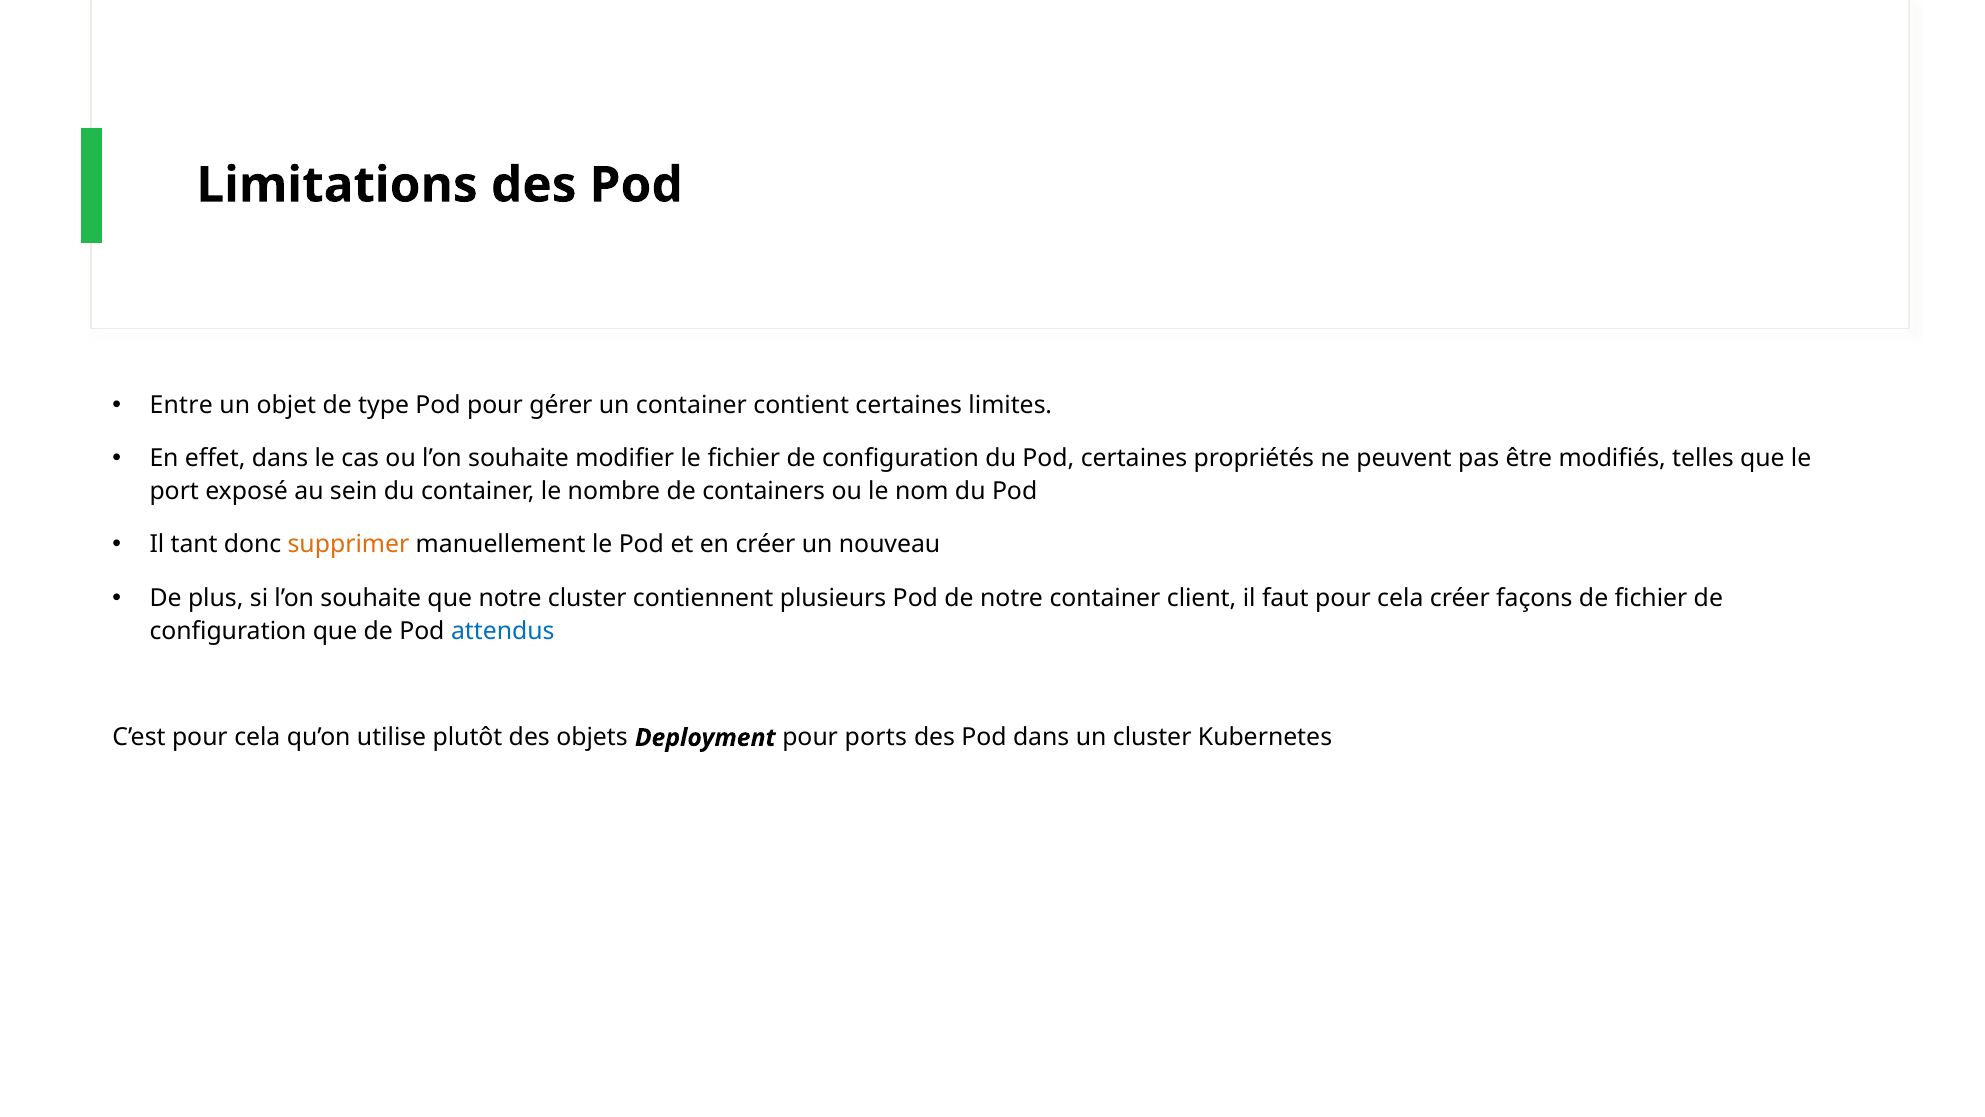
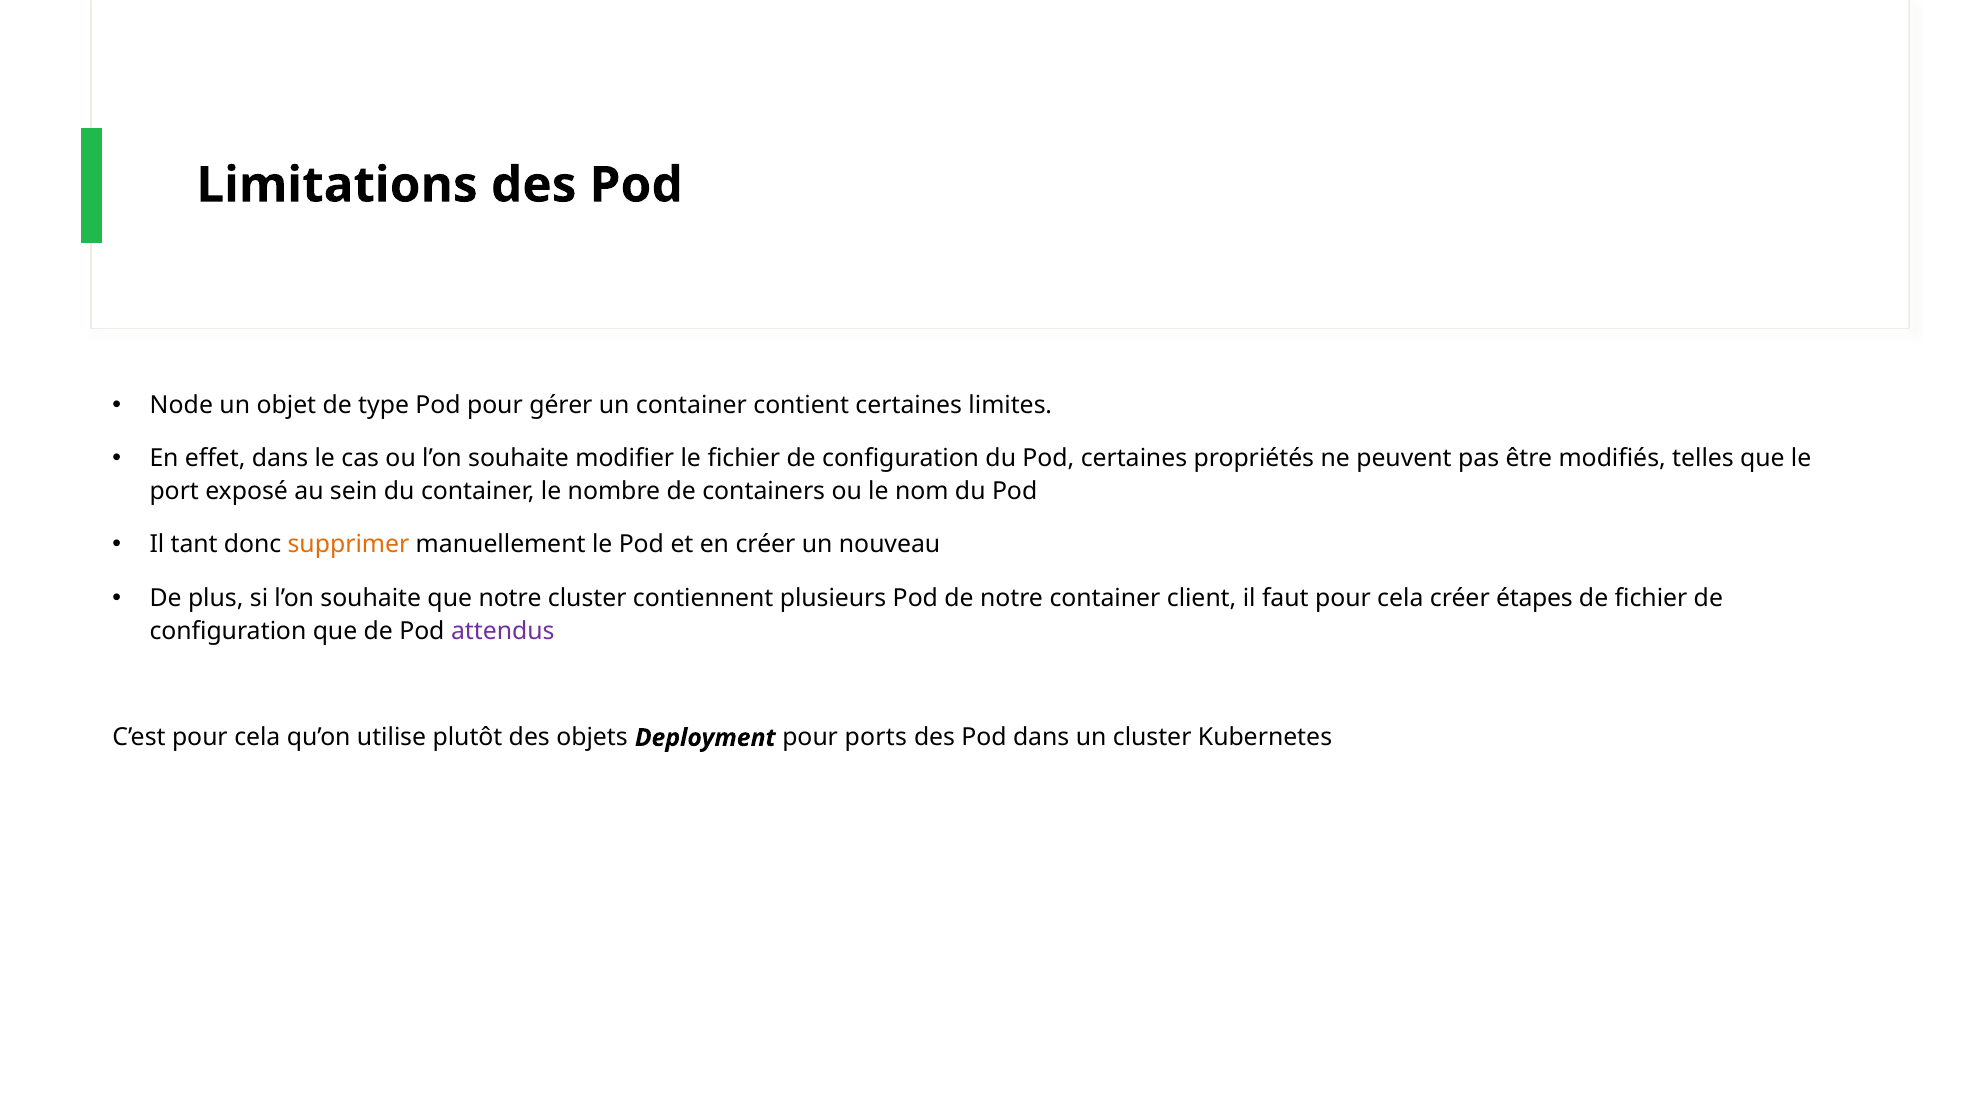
Entre: Entre -> Node (181, 405)
façons: façons -> étapes (1535, 598)
attendus colour: blue -> purple (503, 631)
